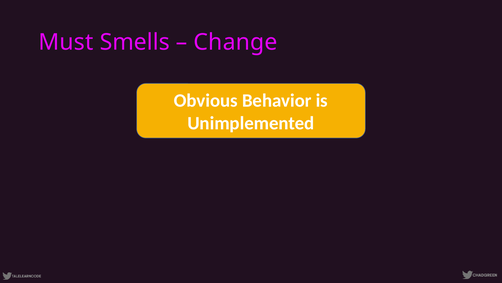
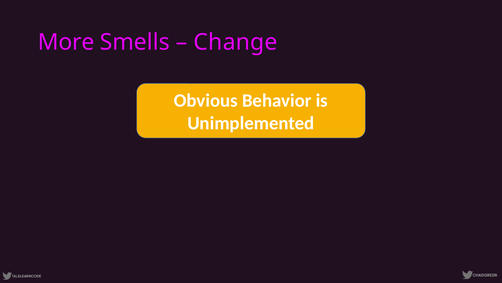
Must: Must -> More (66, 42)
